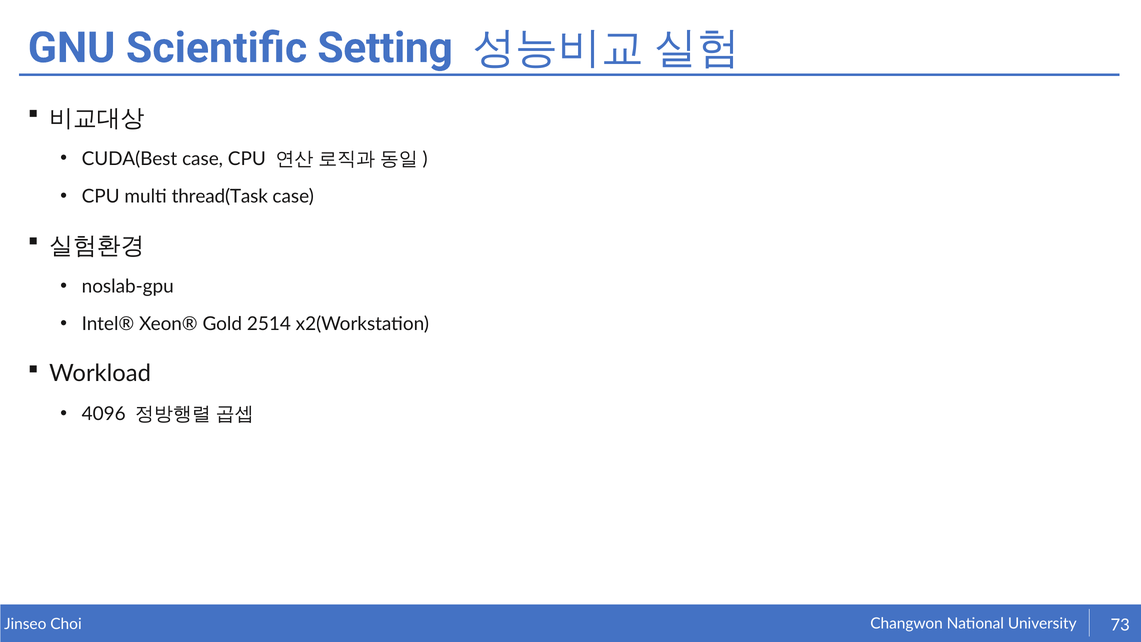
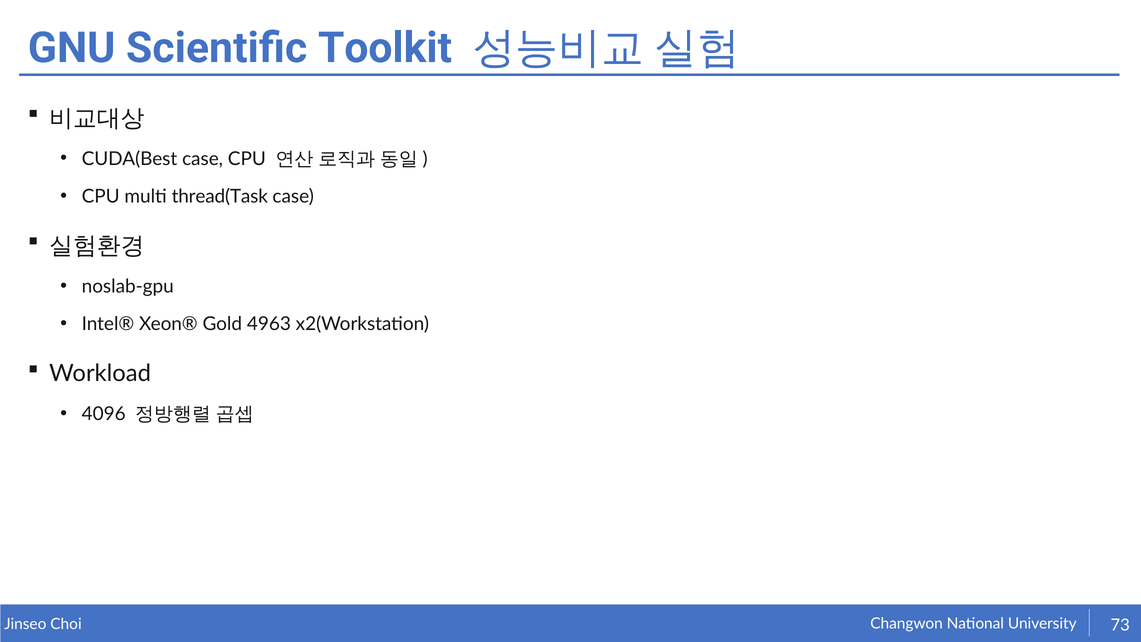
Setting: Setting -> Toolkit (385, 48)
2514: 2514 -> 4963 (269, 324)
